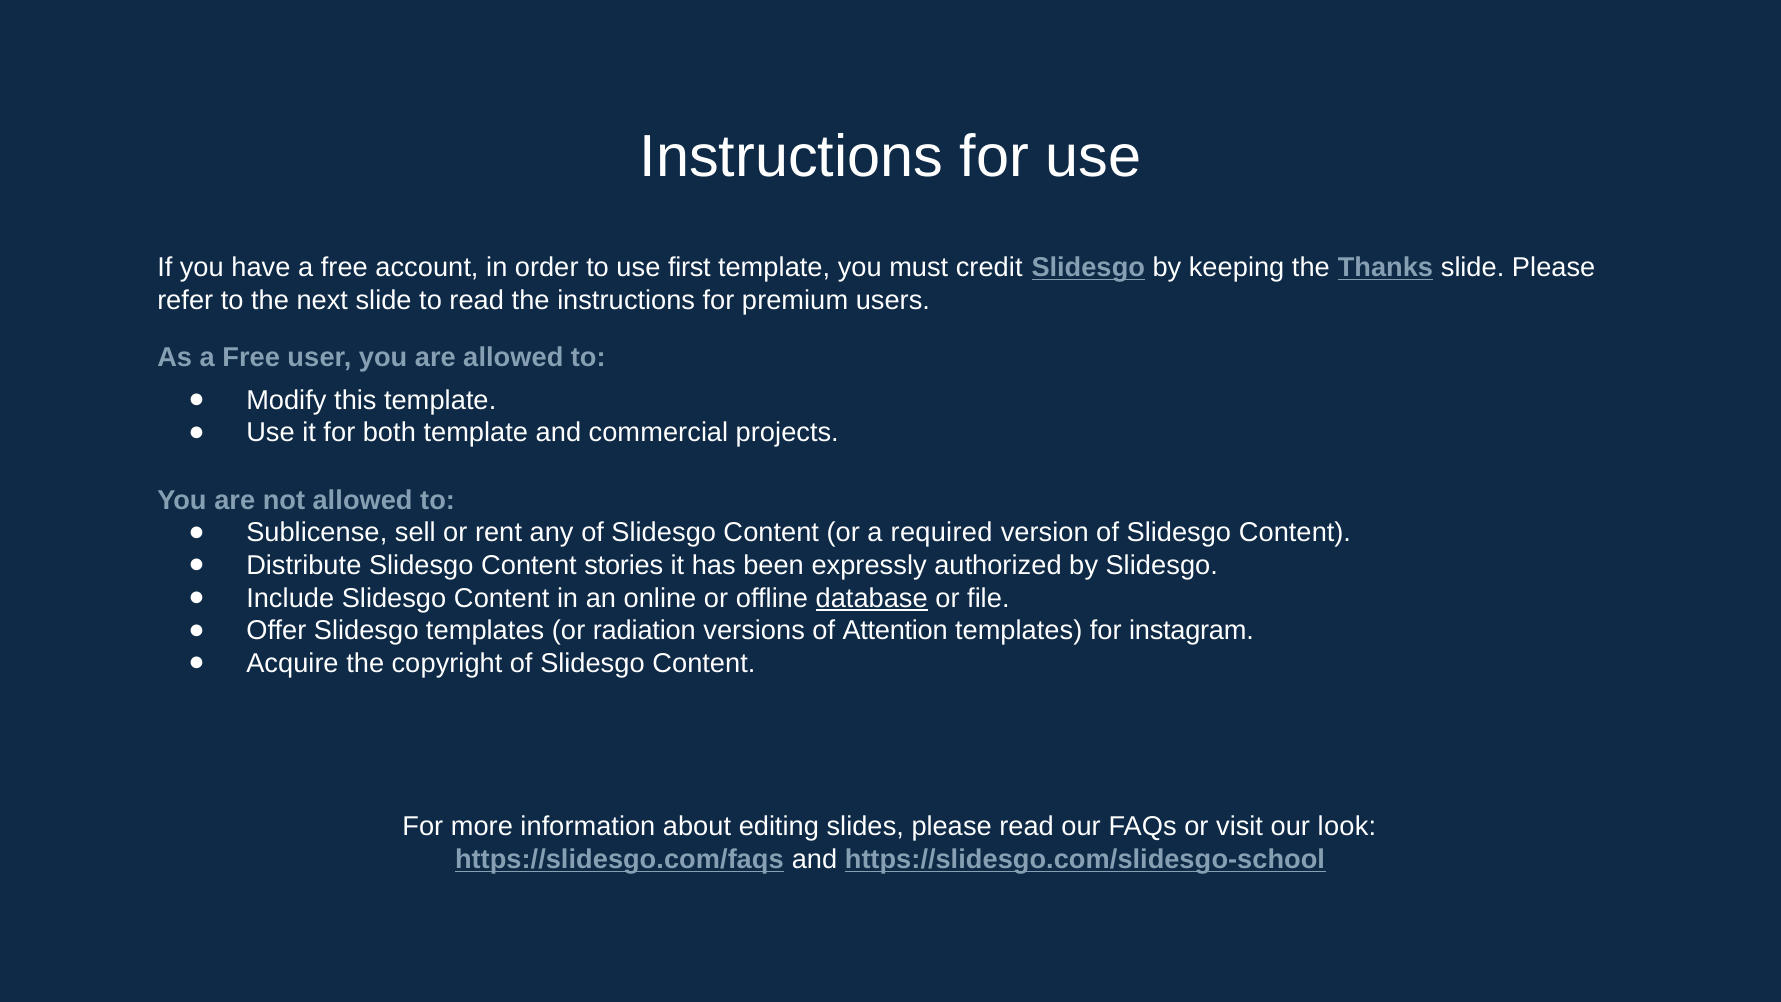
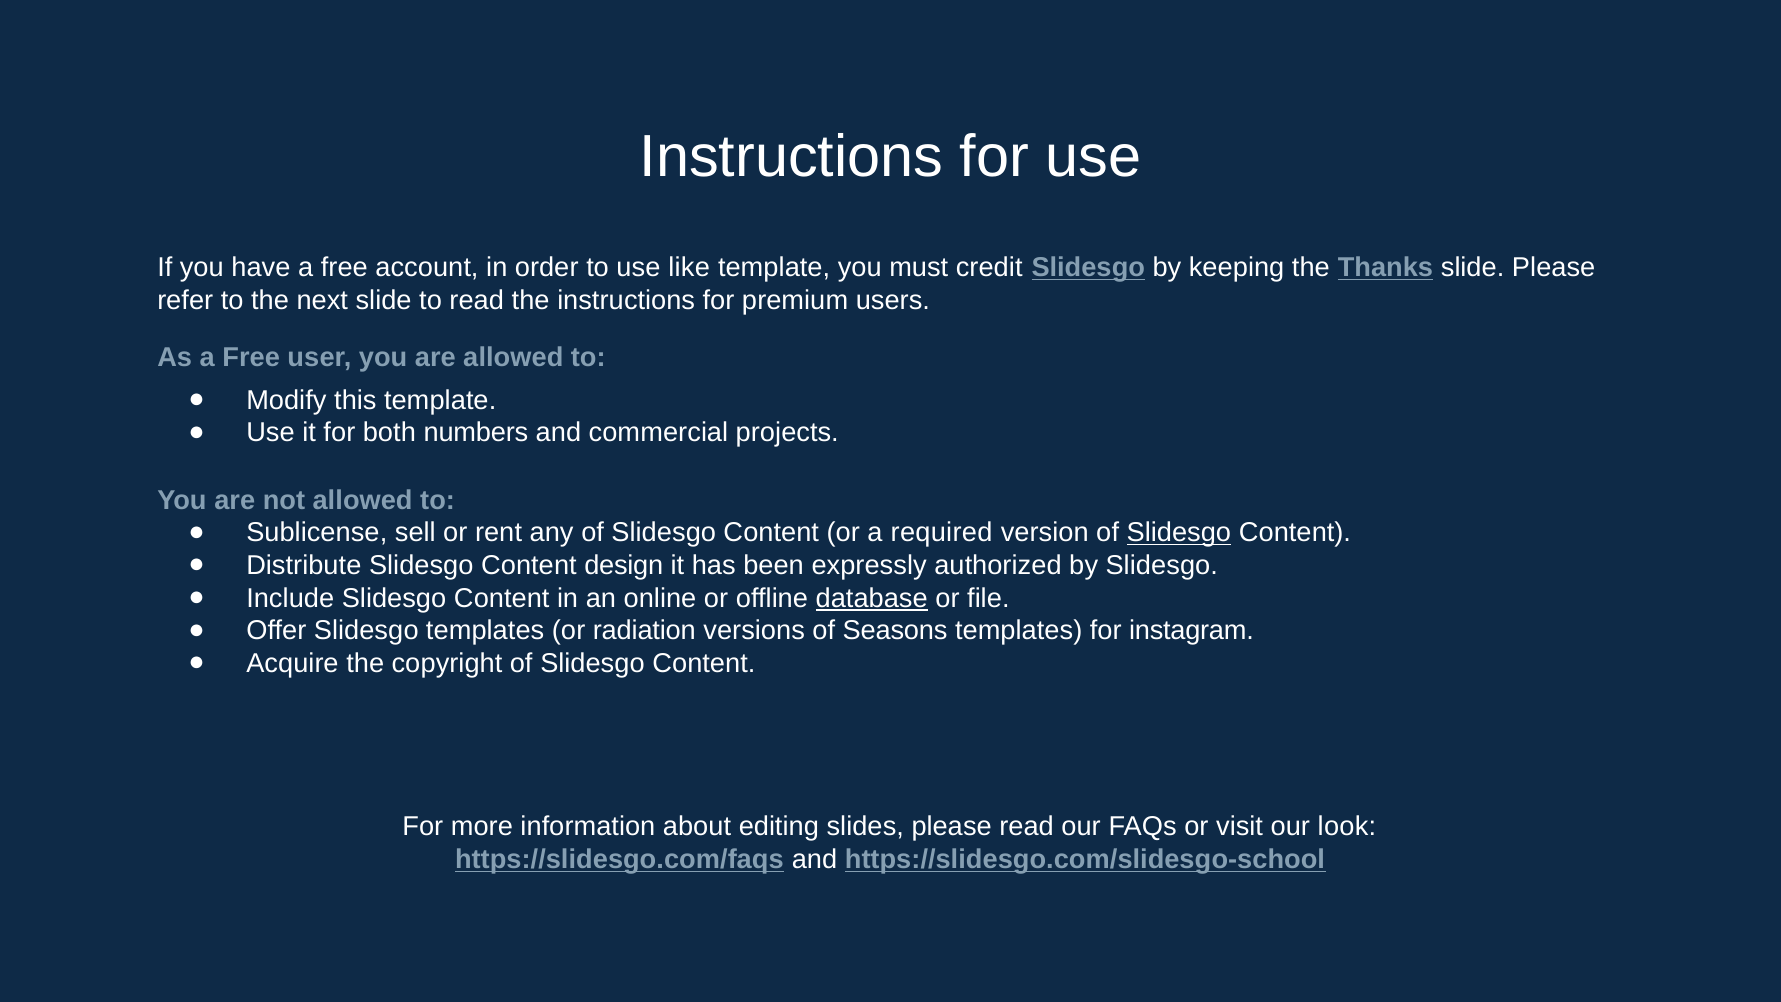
first: first -> like (689, 267)
both template: template -> numbers (476, 433)
Slidesgo underline: none -> present (1179, 533)
stories: stories -> design (624, 565)
Attention: Attention -> Seasons (895, 631)
